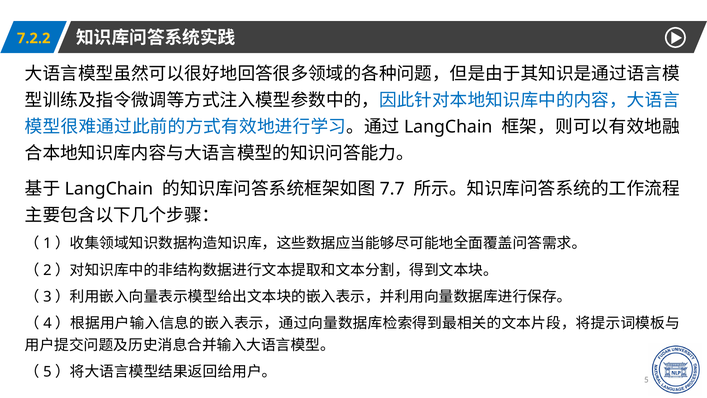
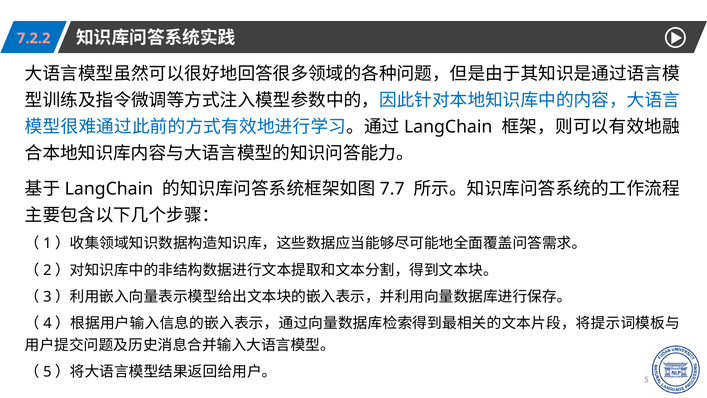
7.2.2 colour: yellow -> pink (34, 38)
